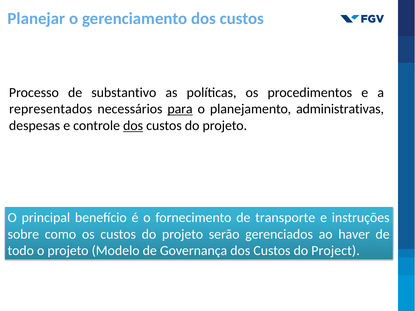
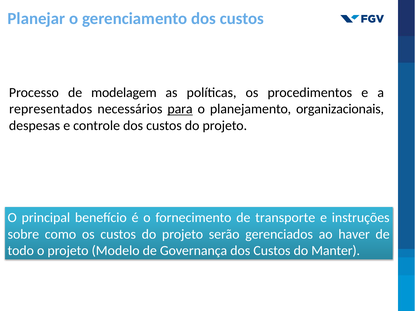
substantivo: substantivo -> modelagem (124, 93)
administrativas: administrativas -> organizacionais (340, 109)
dos underline: present -> none (133, 126)
Project: Project -> Manter (336, 251)
